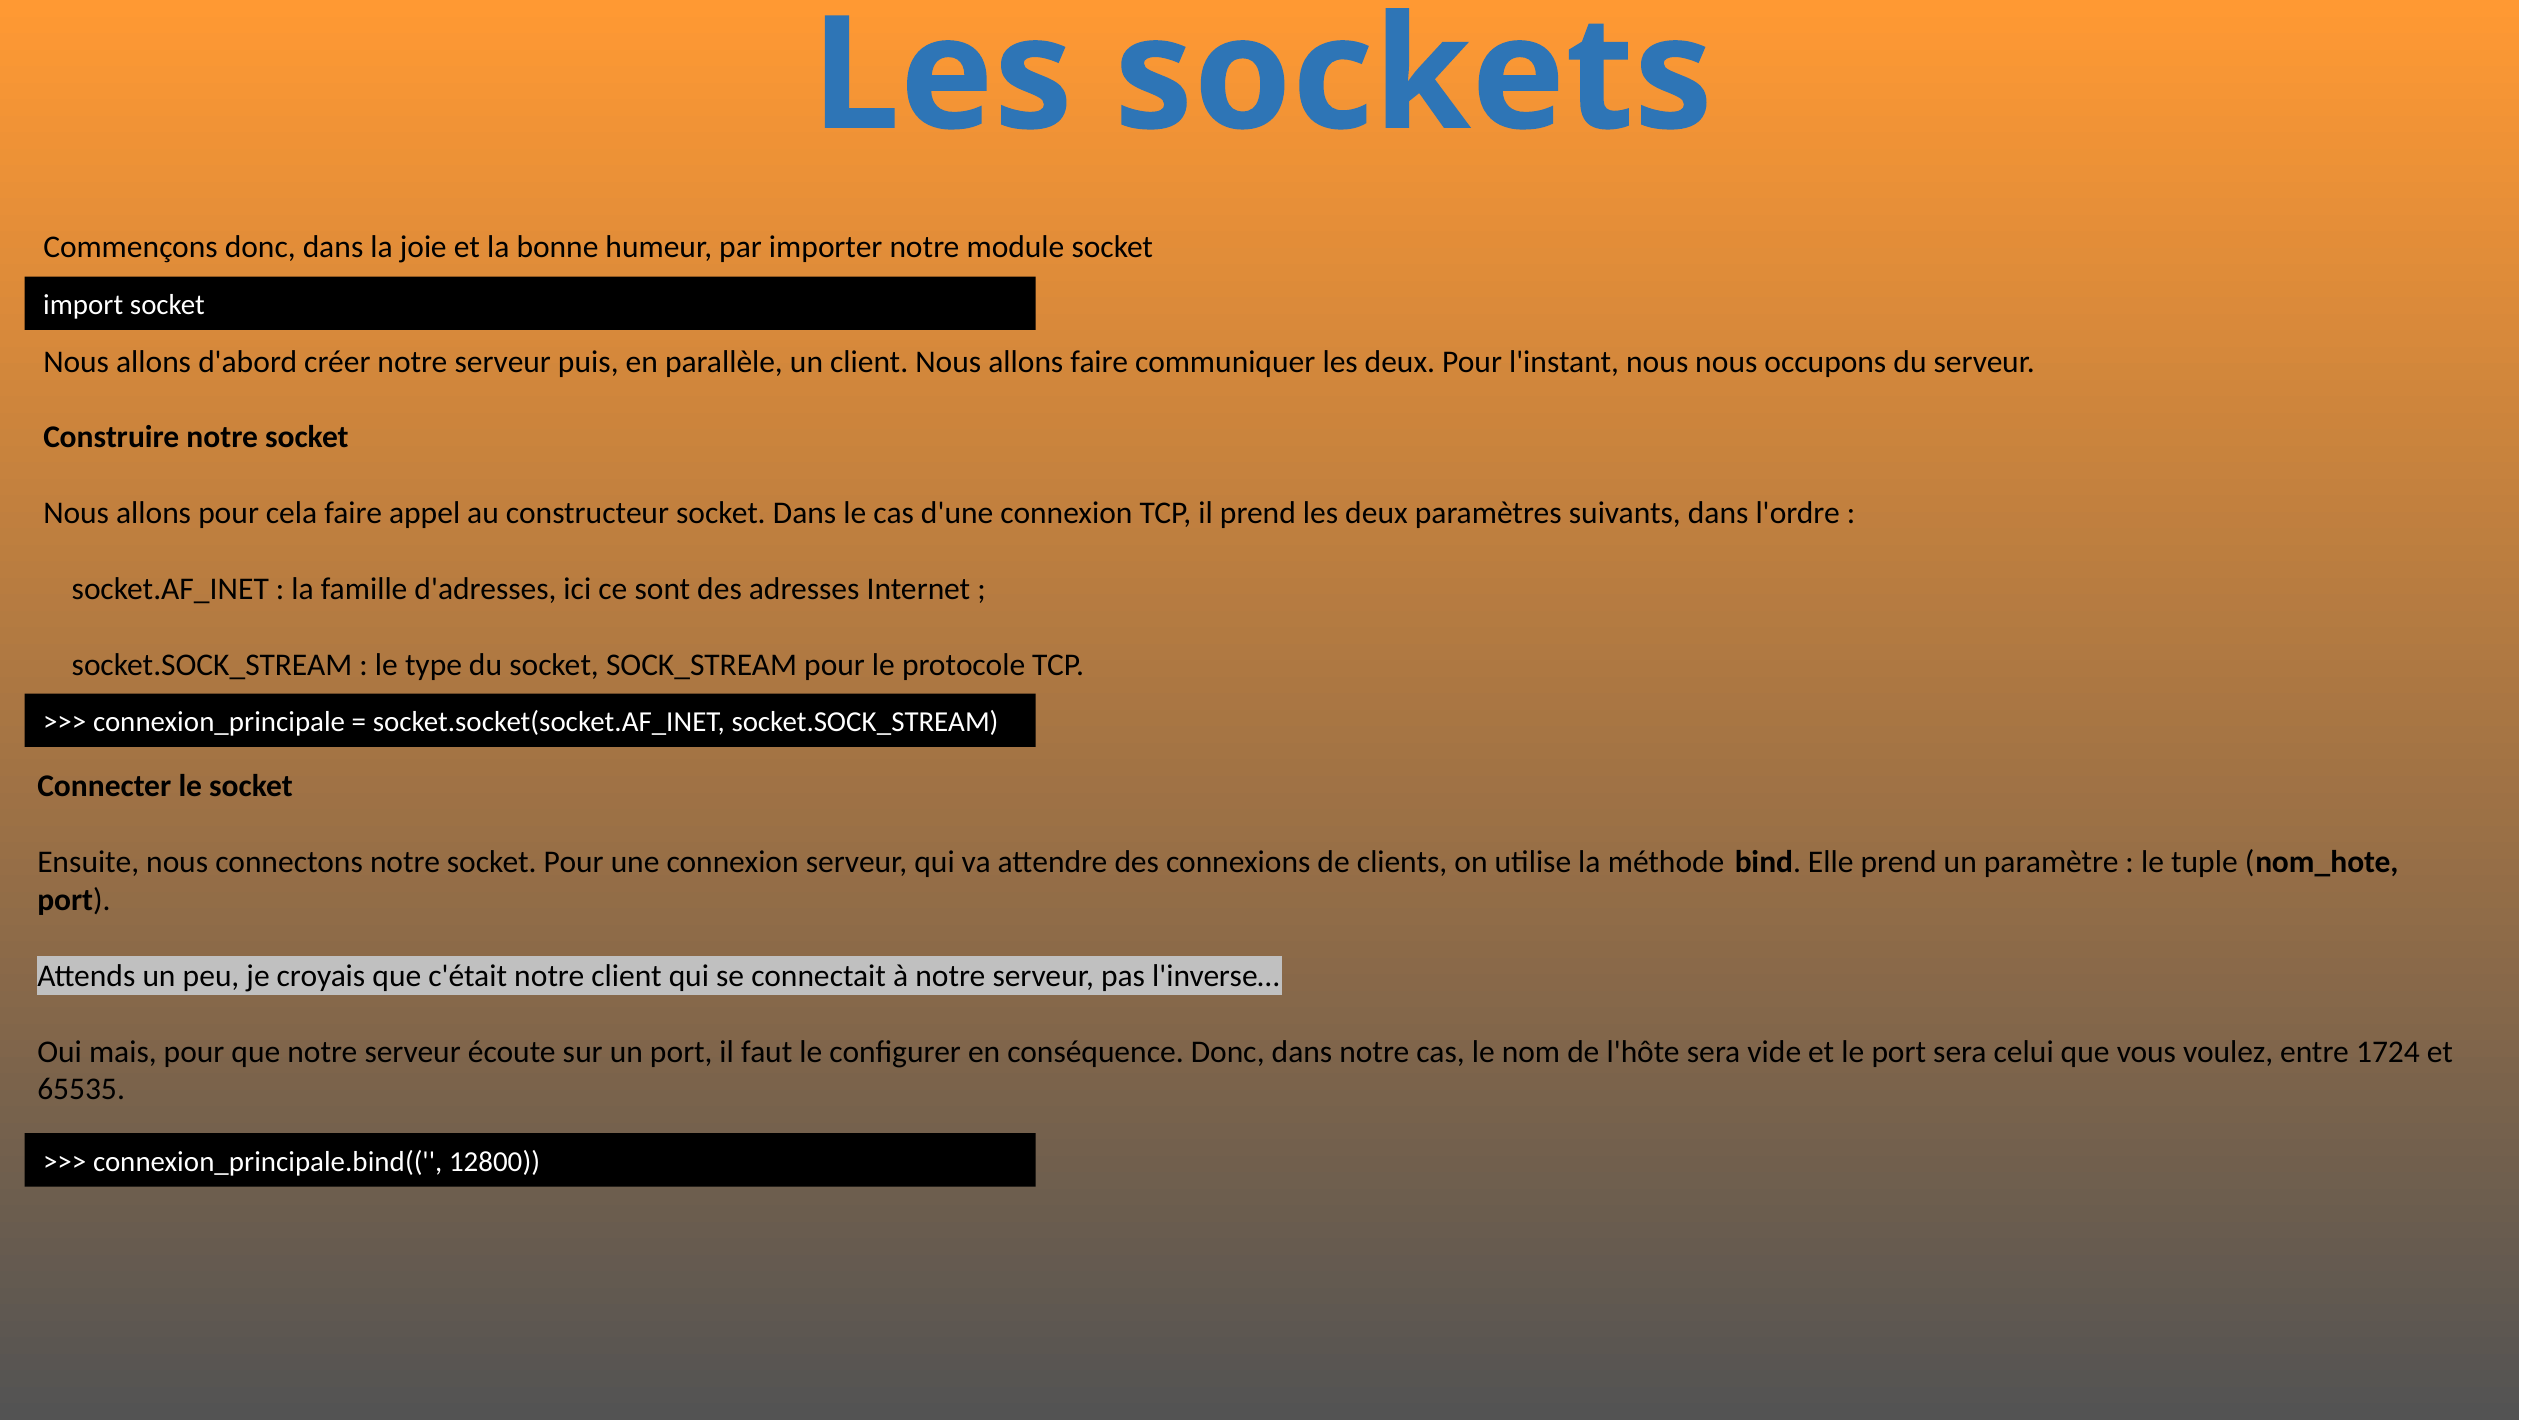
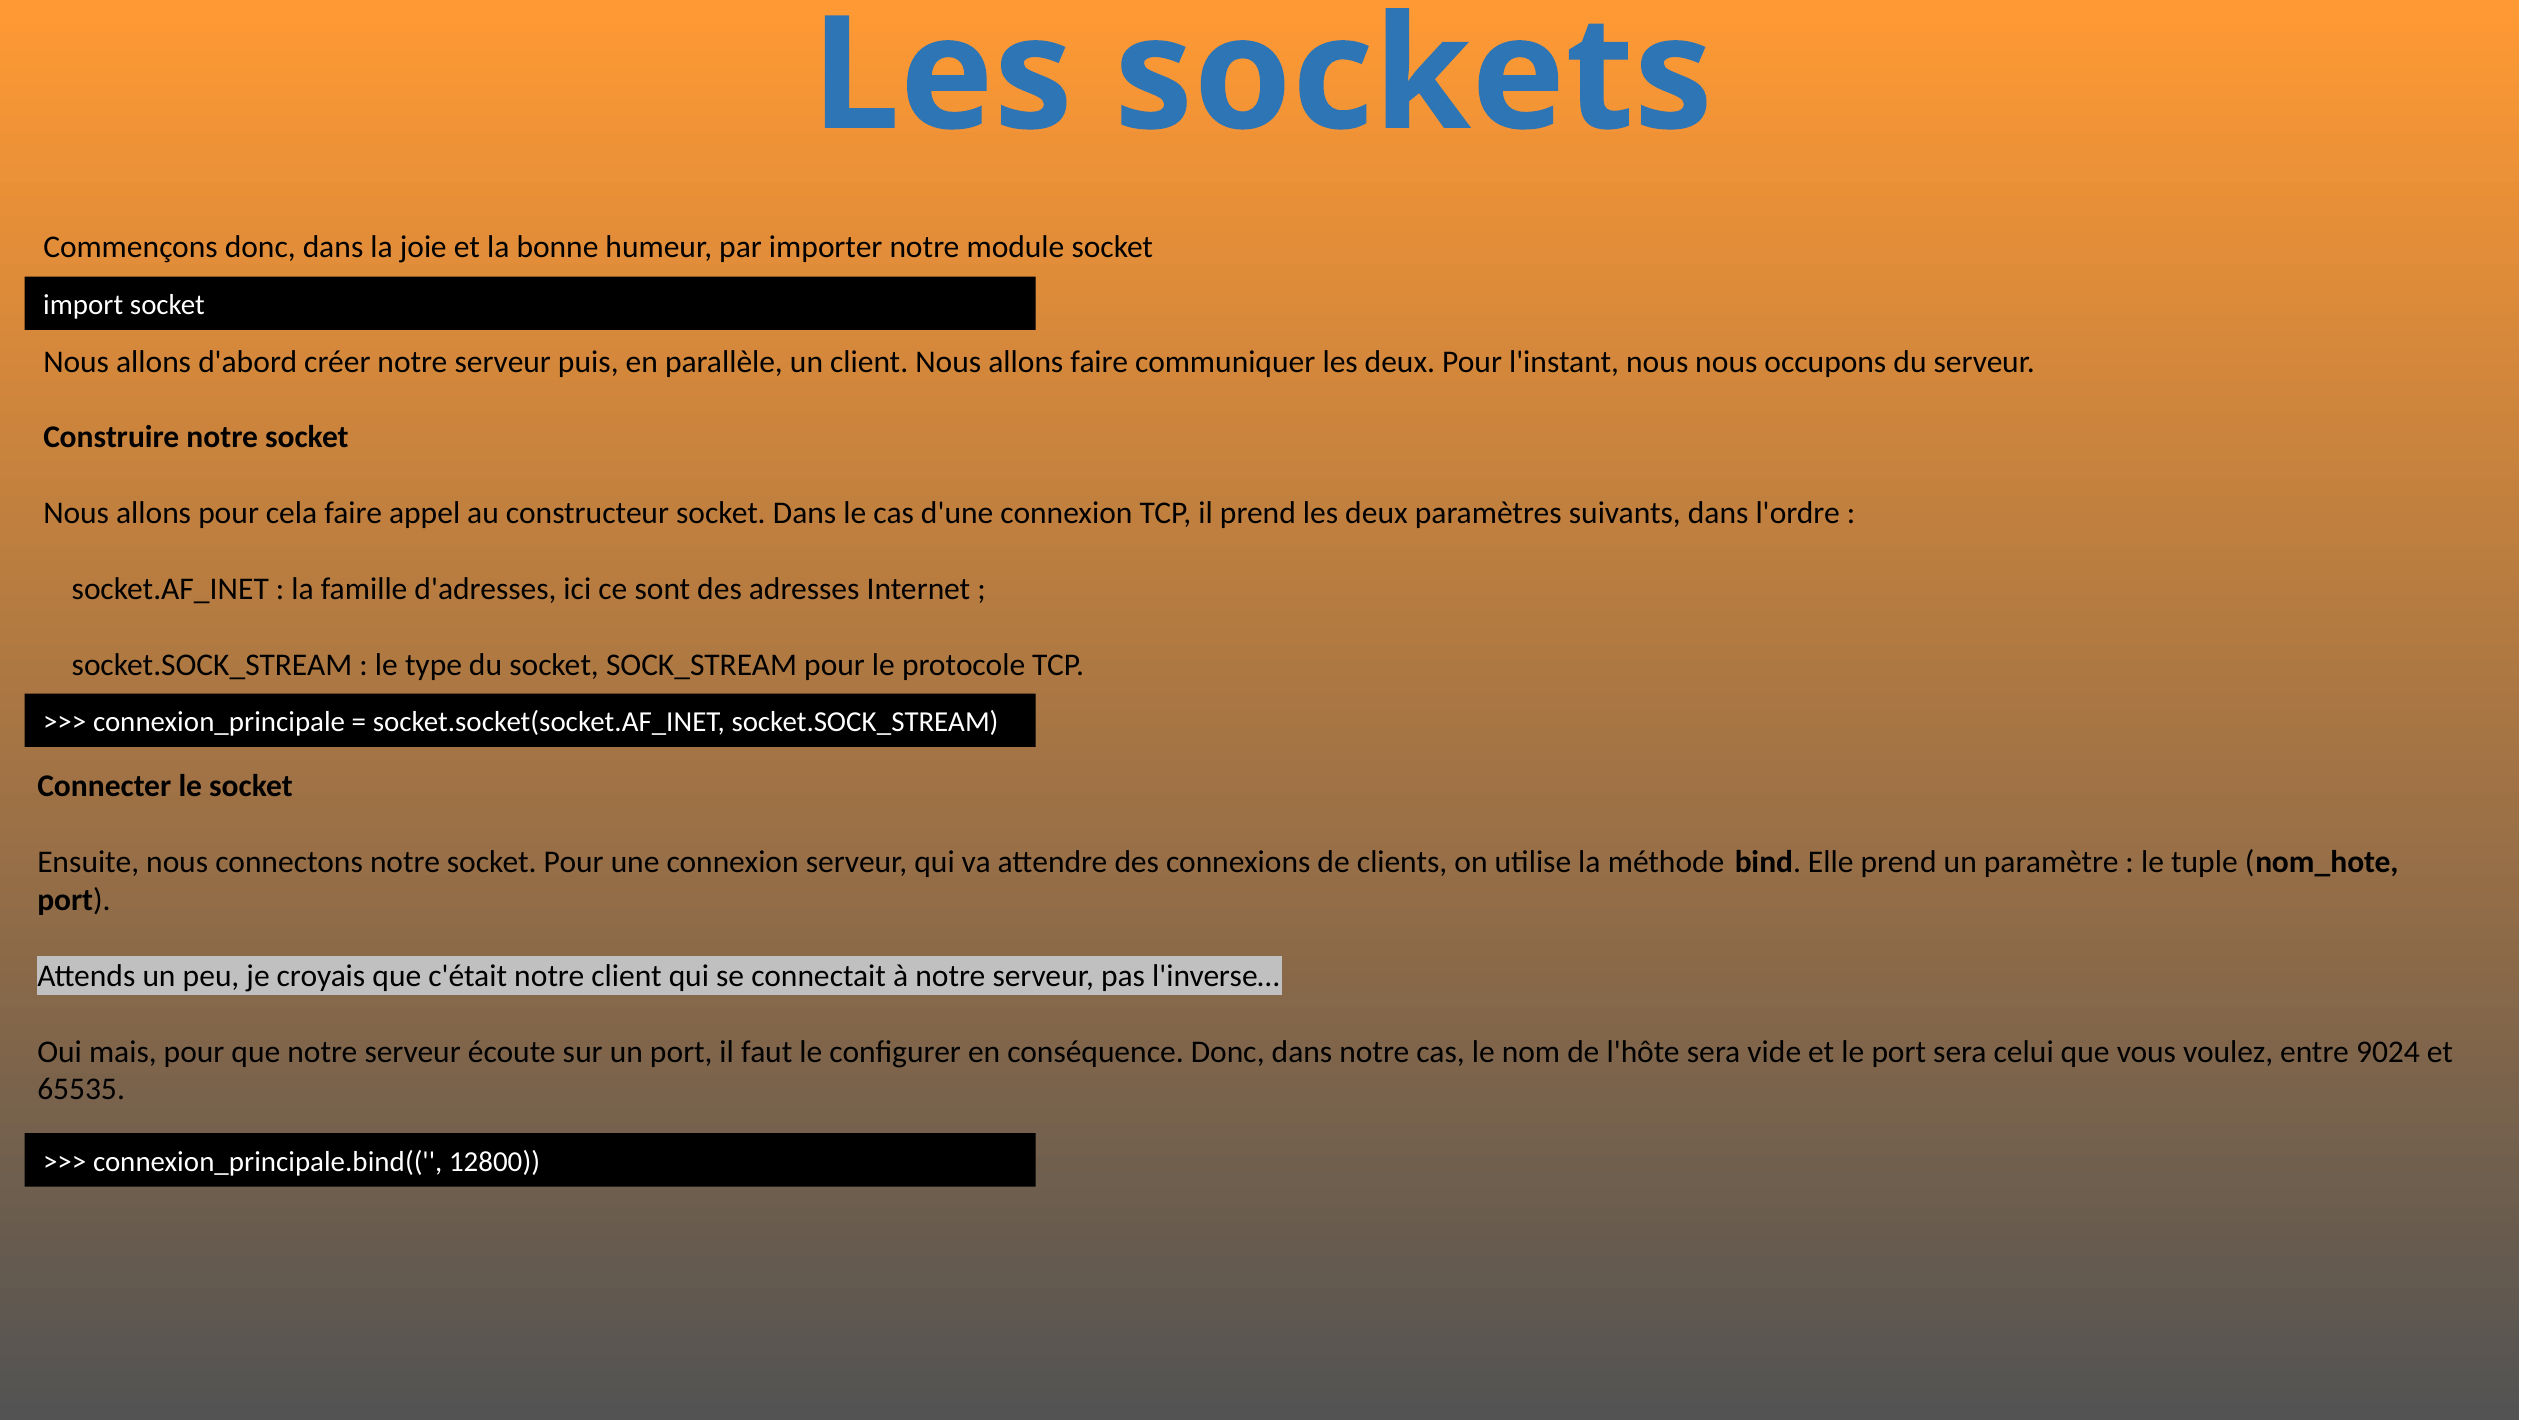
1724: 1724 -> 9024 (2388, 1052)
